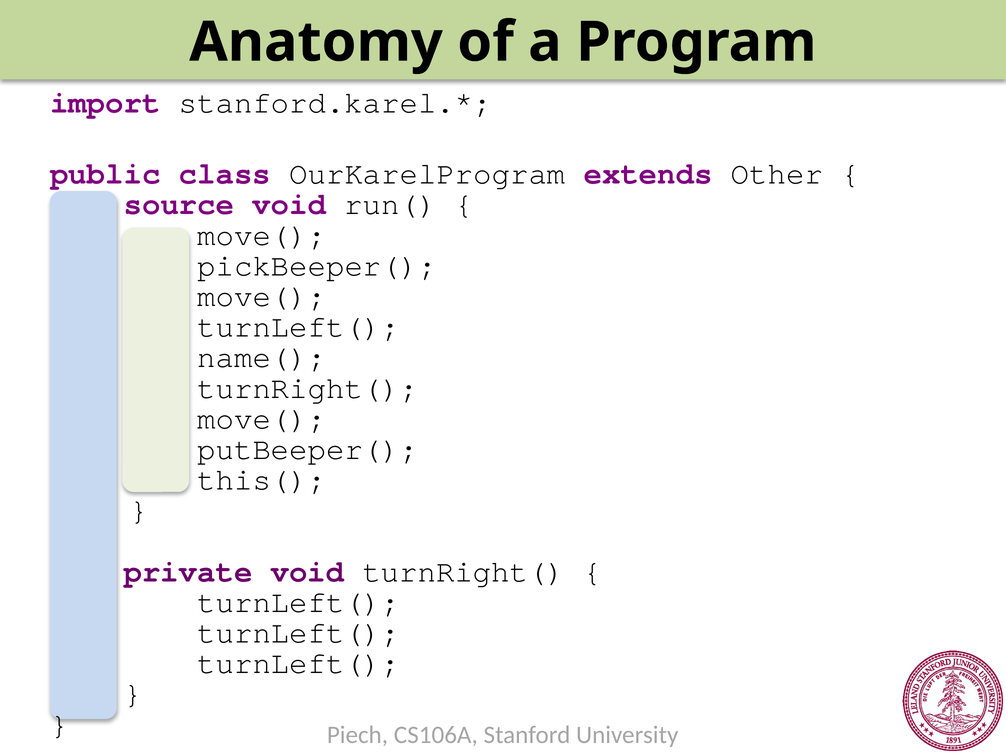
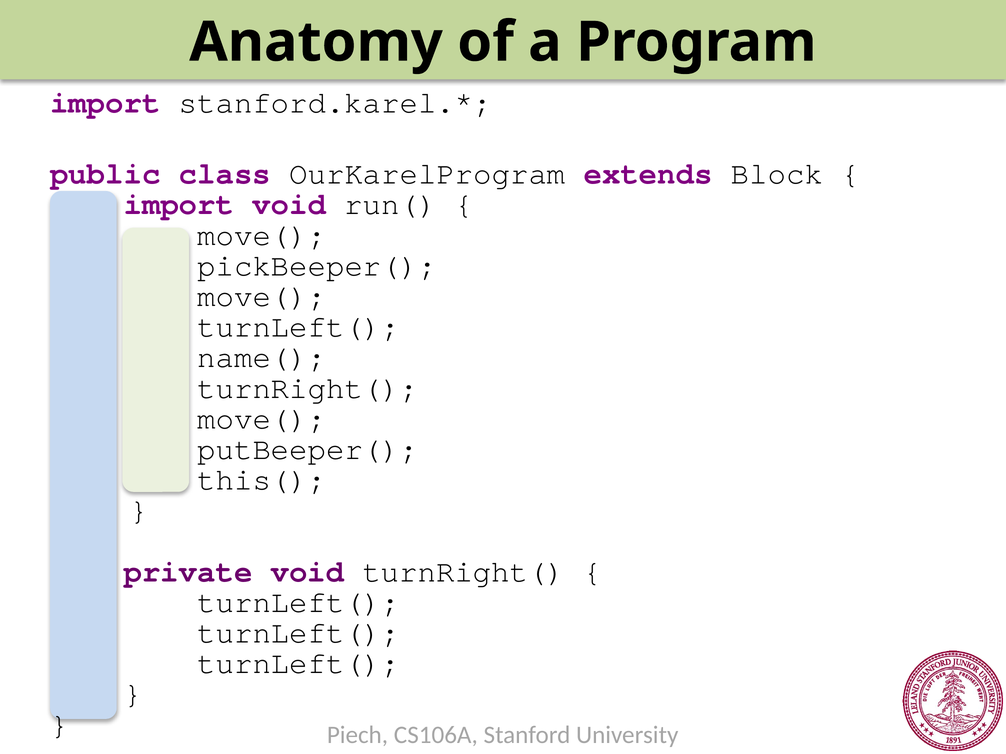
Other: Other -> Block (777, 174)
source: source -> import (179, 204)
